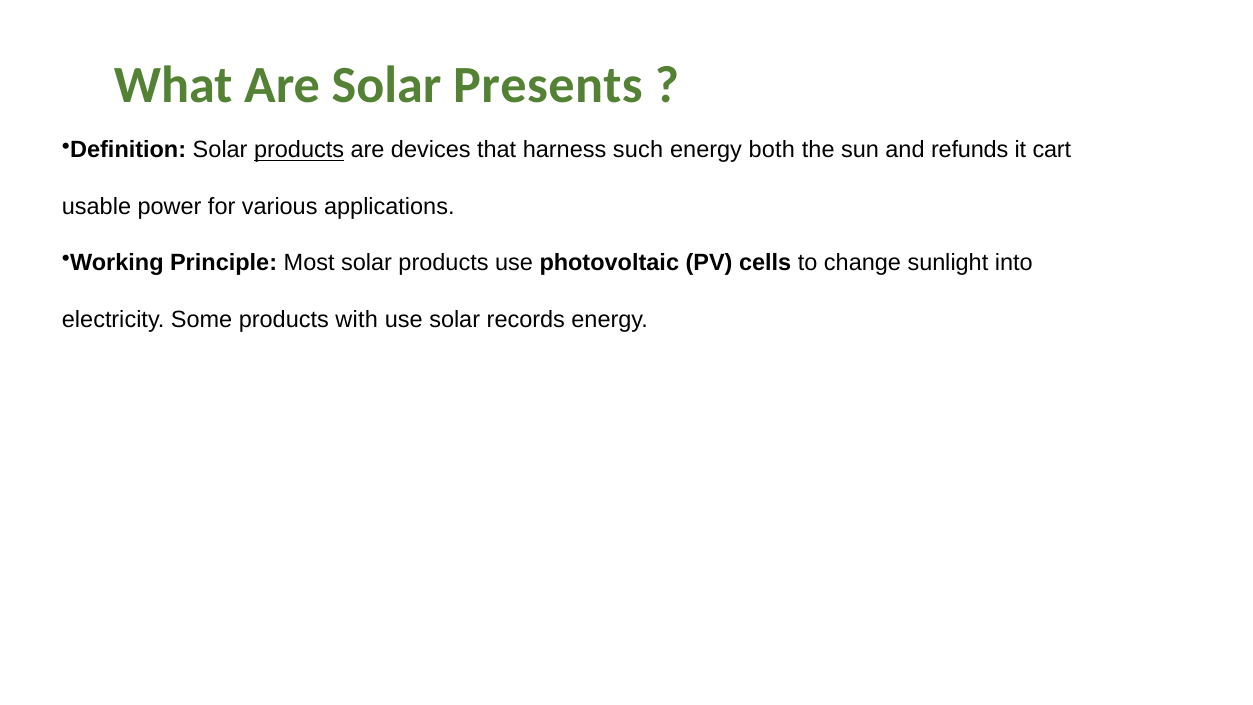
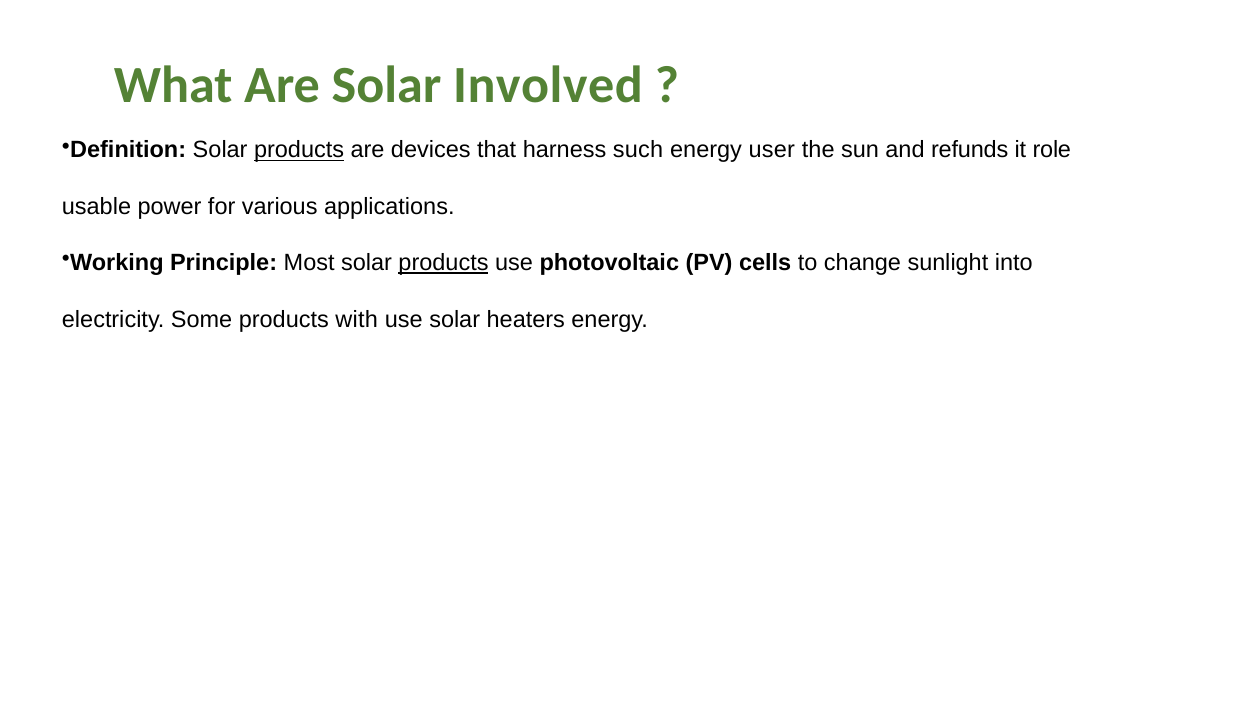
Presents: Presents -> Involved (548, 86)
both: both -> user (772, 150)
cart: cart -> role (1052, 150)
products underline: none -> present (443, 263)
records: records -> heaters (526, 319)
